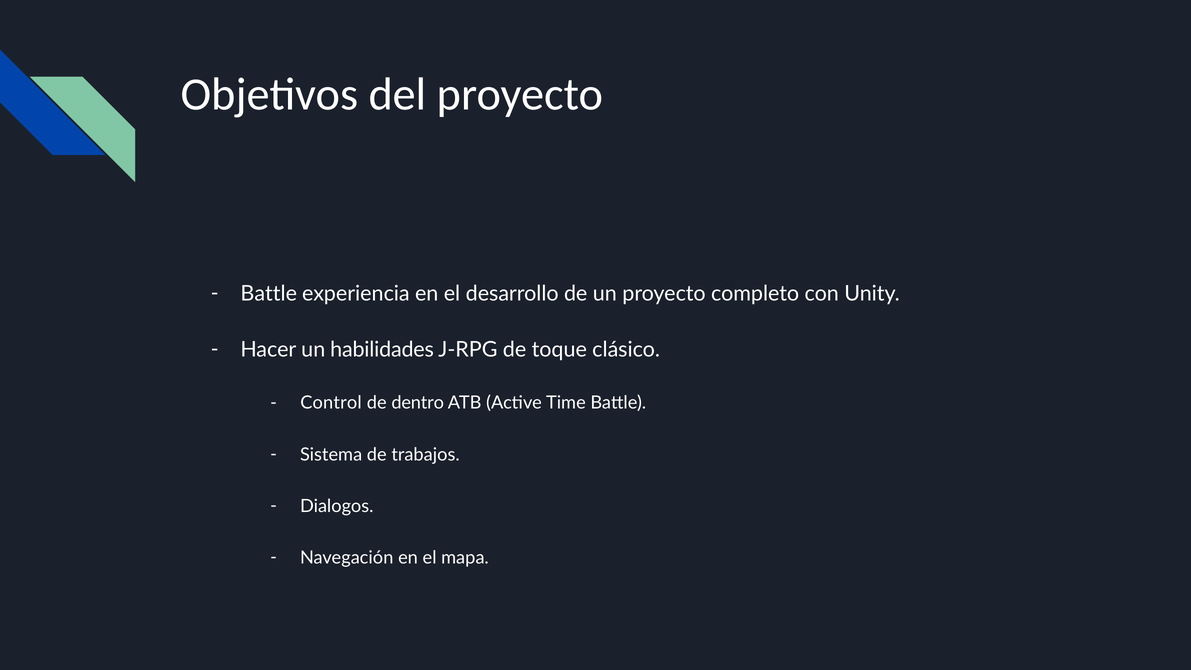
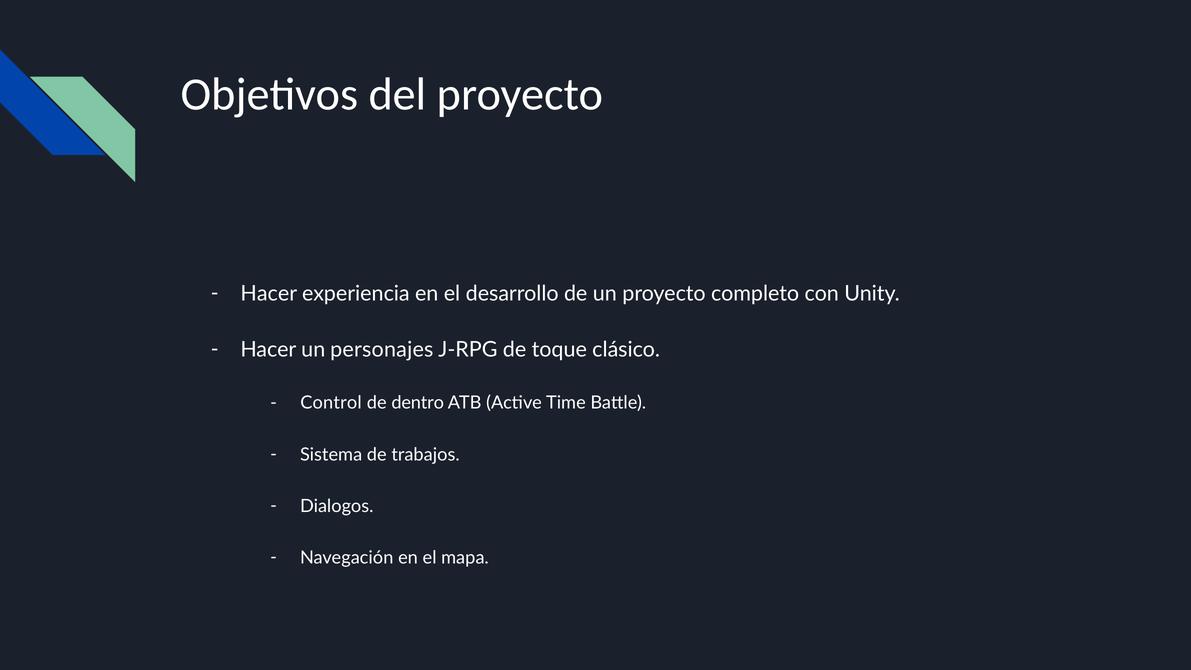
Battle: Battle -> Hacer (269, 294)
habilidades: habilidades -> personajes (382, 350)
